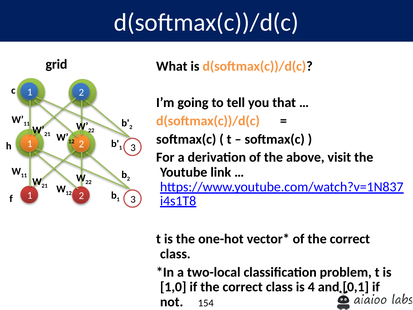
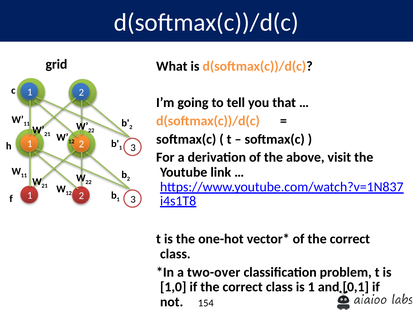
two-local: two-local -> two-over (214, 272)
is 4: 4 -> 1 (311, 287)
